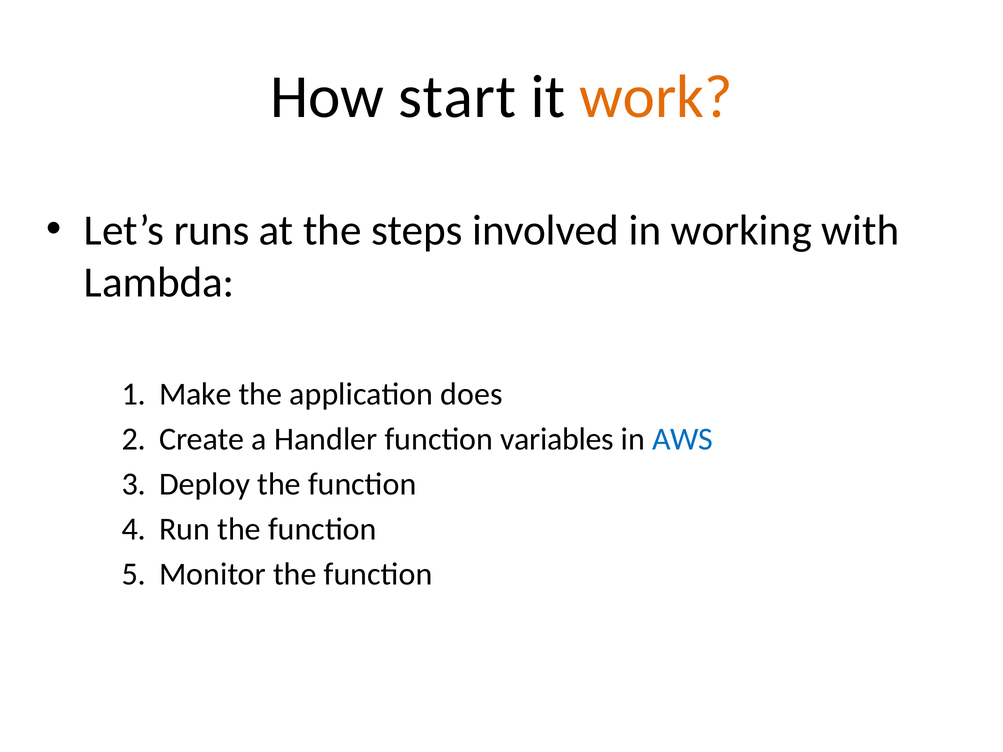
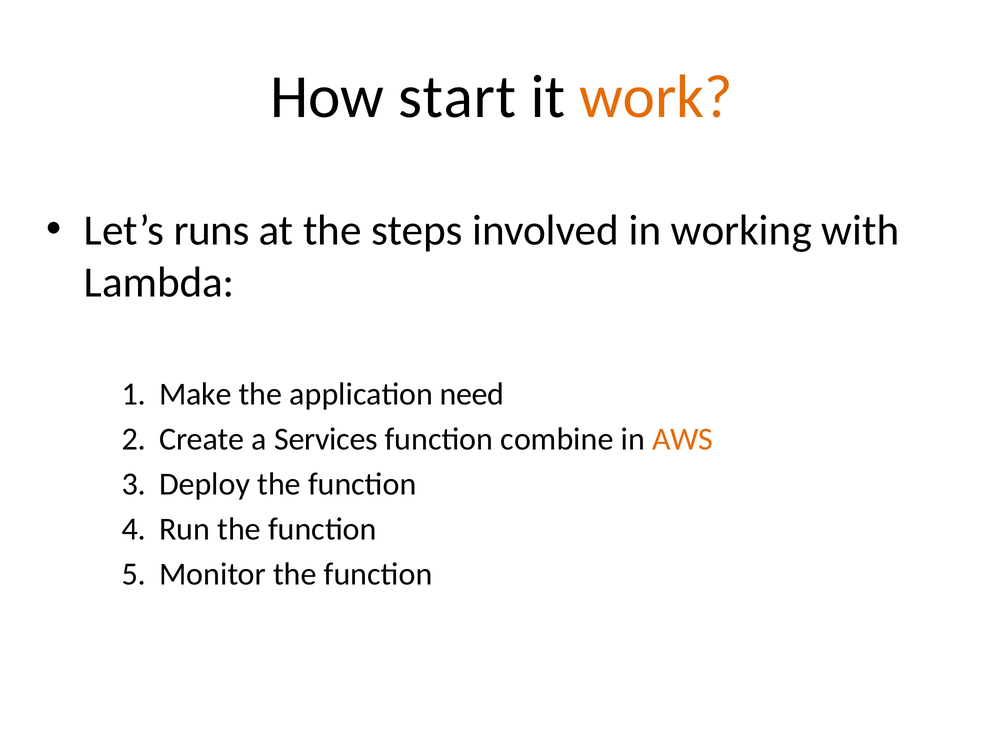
does: does -> need (472, 394)
Handler: Handler -> Services (326, 439)
variables: variables -> combine (557, 439)
AWS colour: blue -> orange (683, 439)
